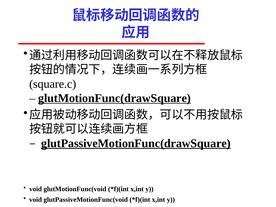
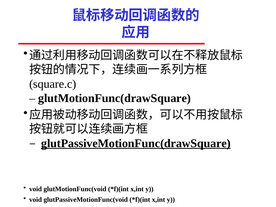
glutMotionFunc(drawSquare underline: present -> none (114, 98)
